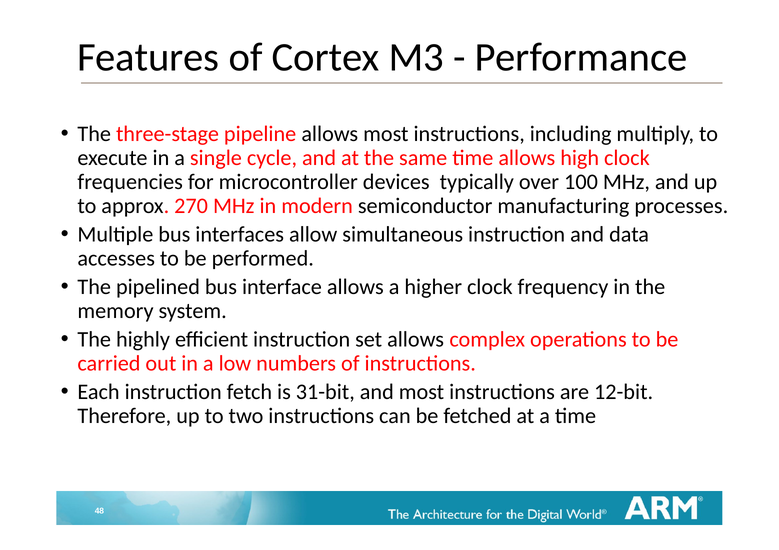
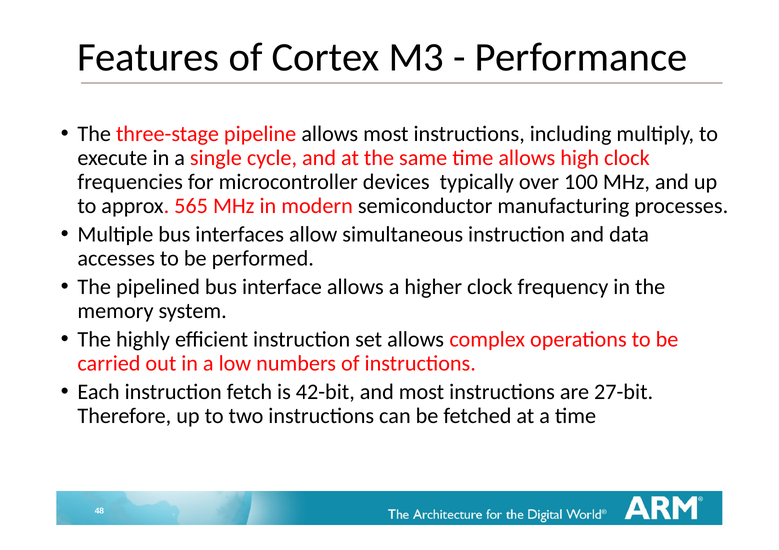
270: 270 -> 565 (191, 206)
31-bit: 31-bit -> 42-bit (325, 392)
12-bit: 12-bit -> 27-bit (624, 392)
